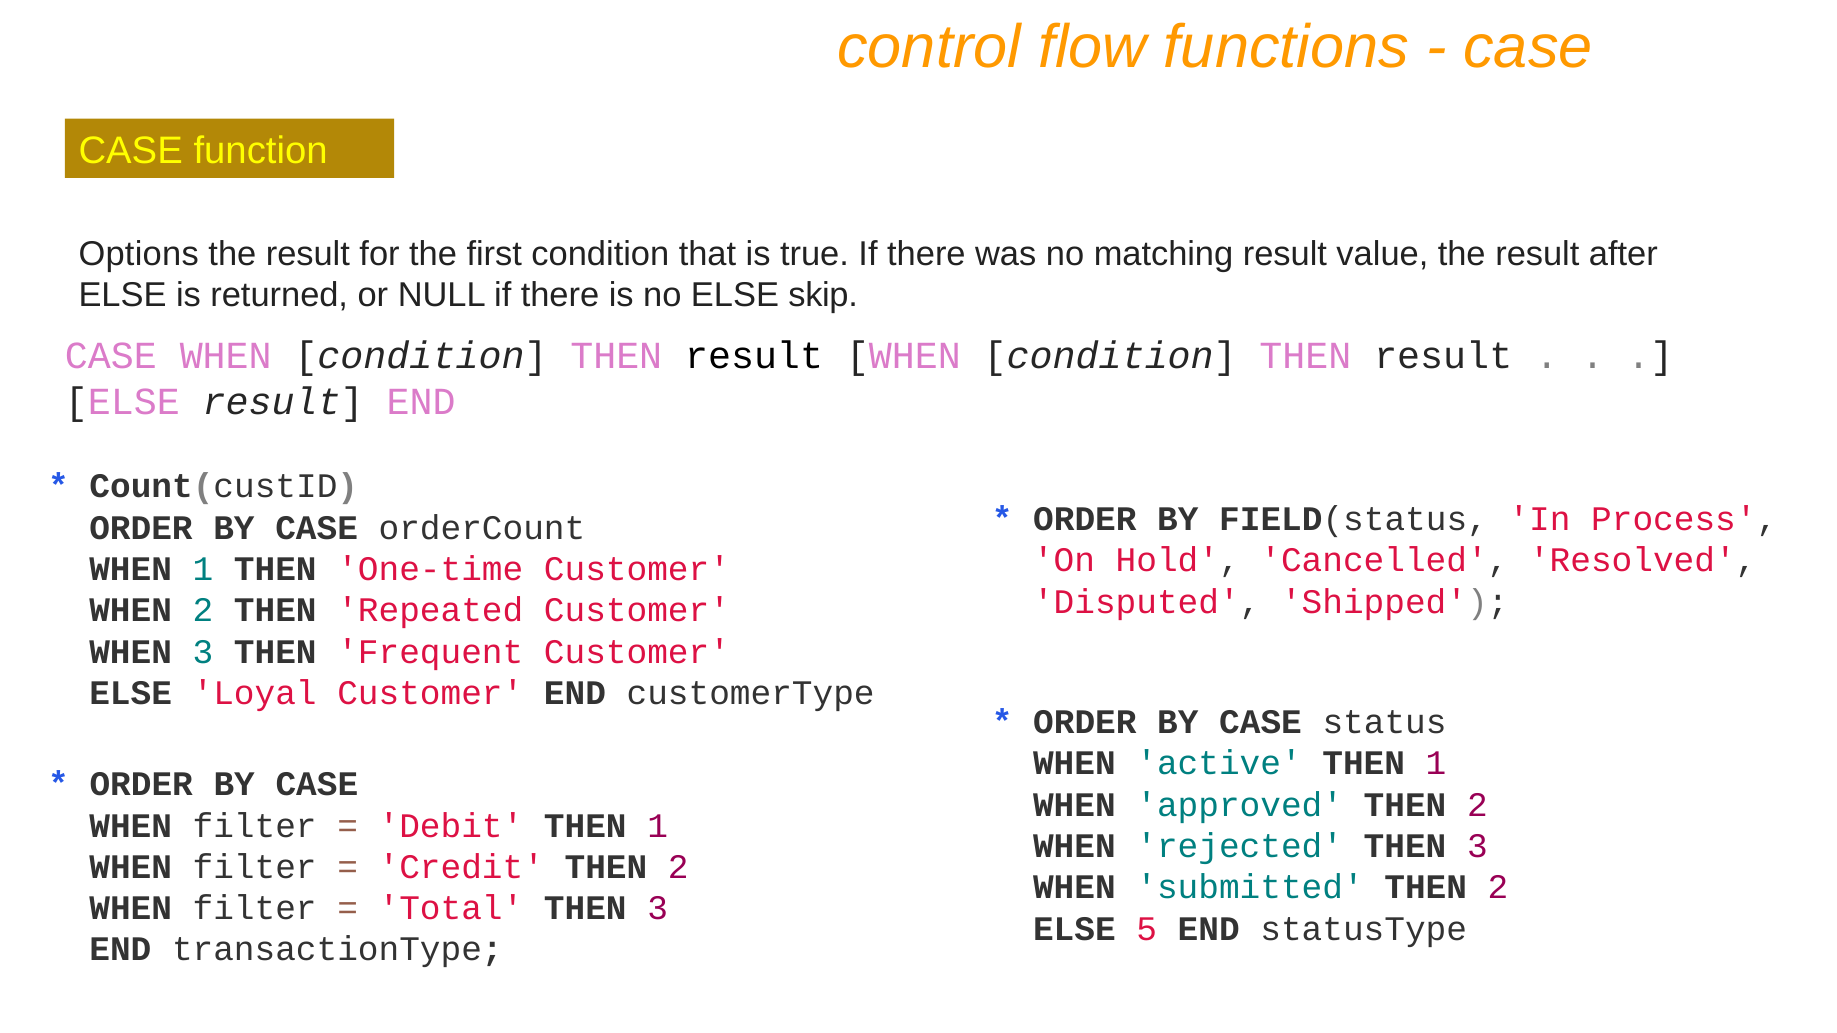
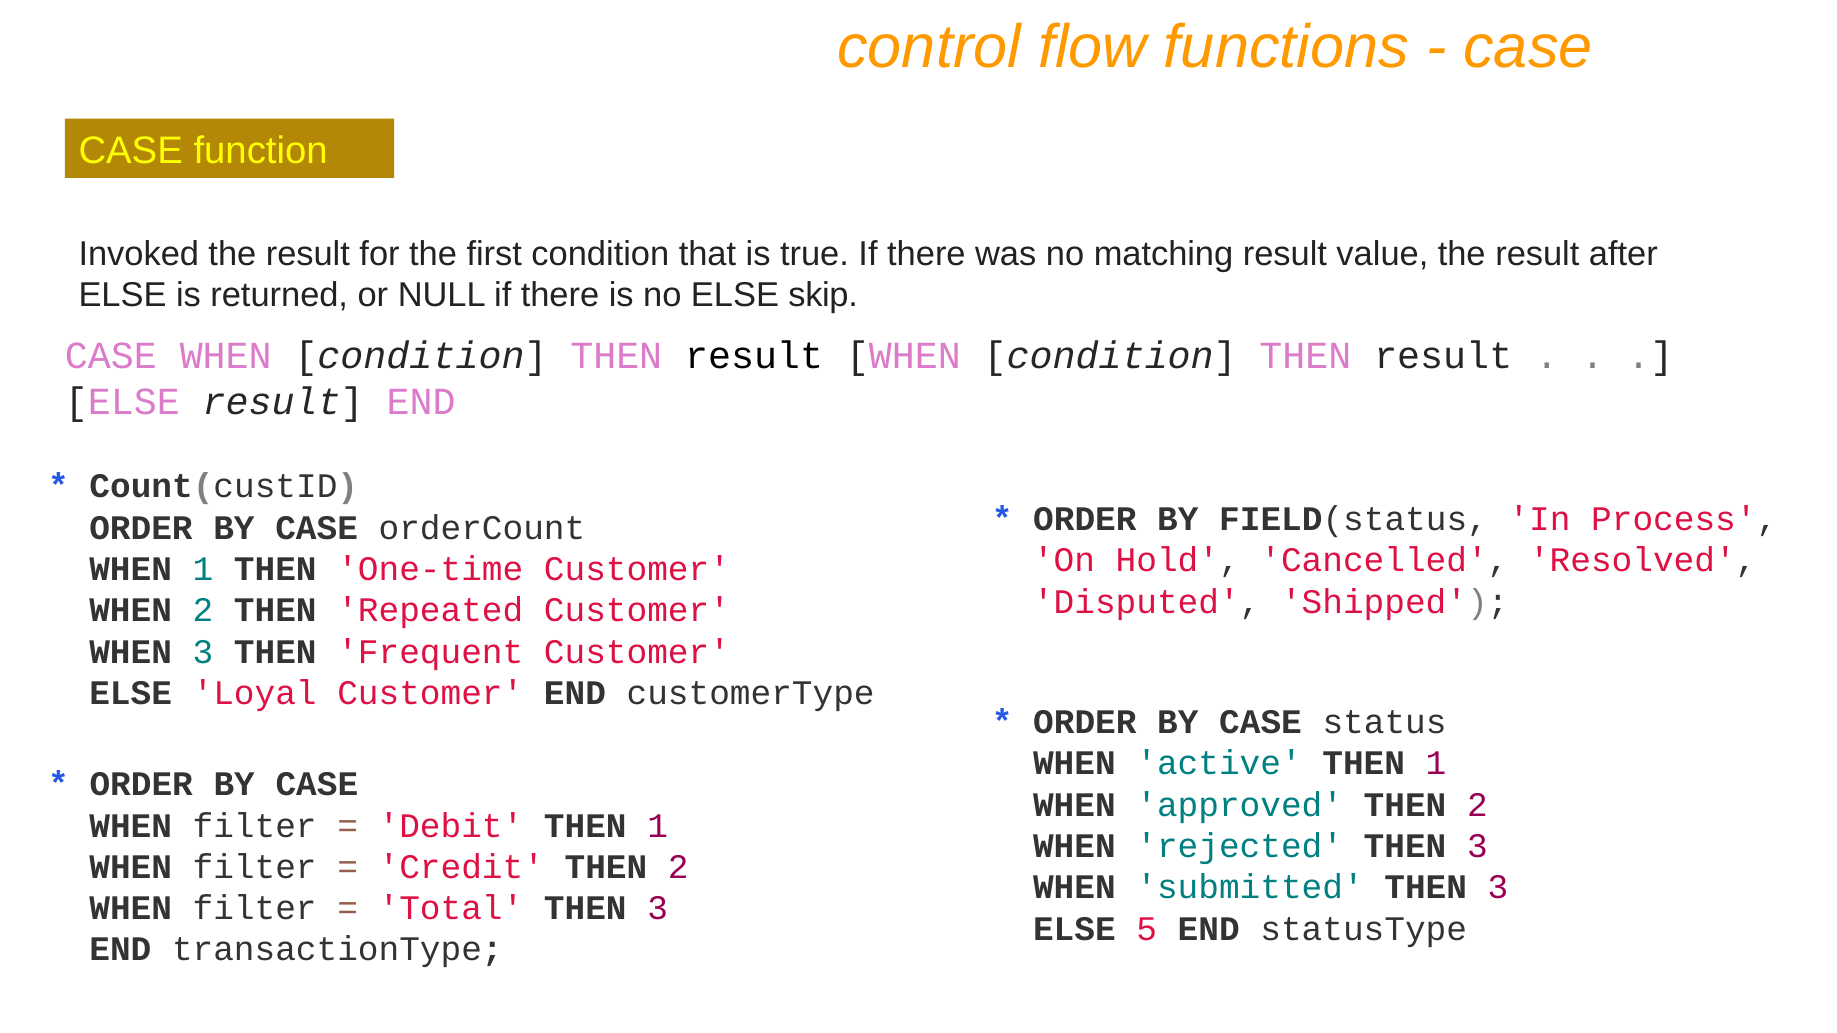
Options: Options -> Invoked (139, 254)
submitted THEN 2: 2 -> 3 (1498, 888)
